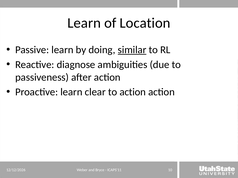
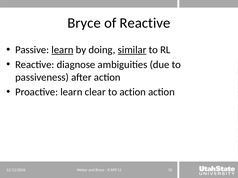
Learn: Learn -> Bryce (84, 23)
of Location: Location -> Reactive (145, 23)
learn underline: none -> present (62, 50)
